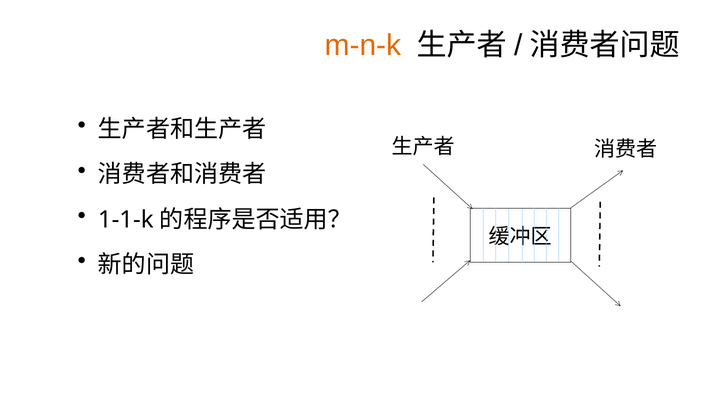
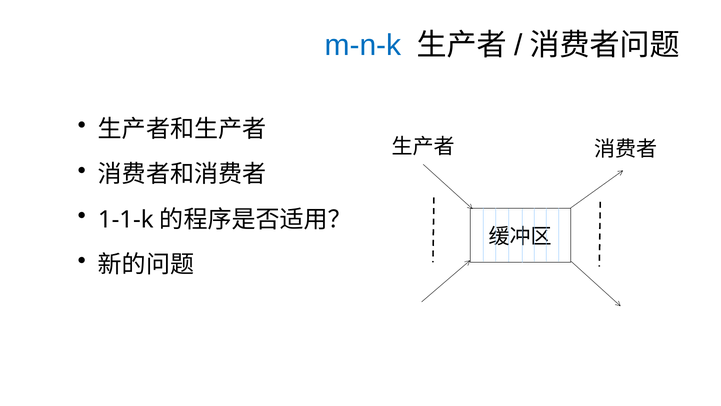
m-n-k colour: orange -> blue (363, 45)
